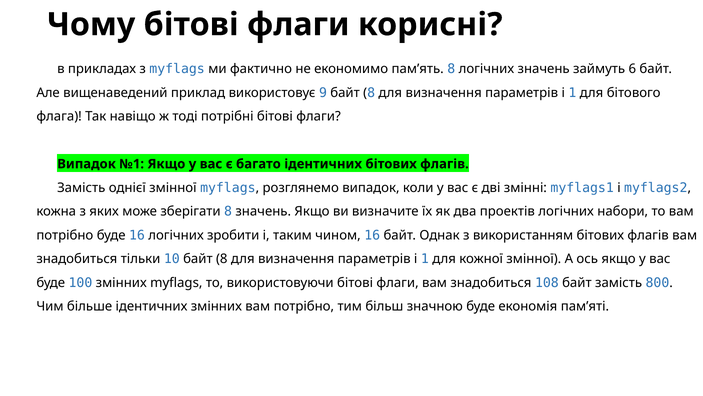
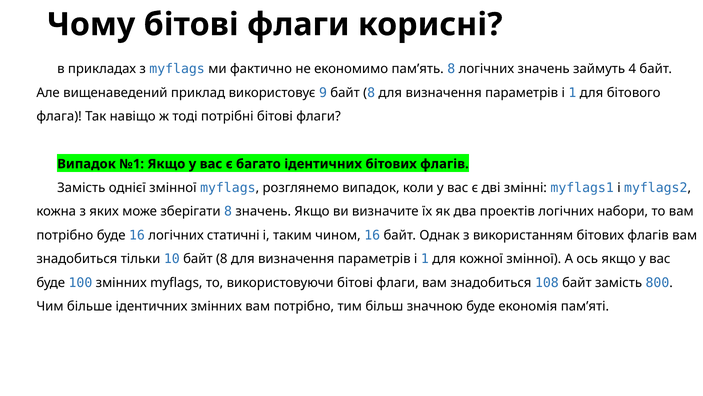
6: 6 -> 4 (632, 69)
зробити: зробити -> статичні (233, 235)
